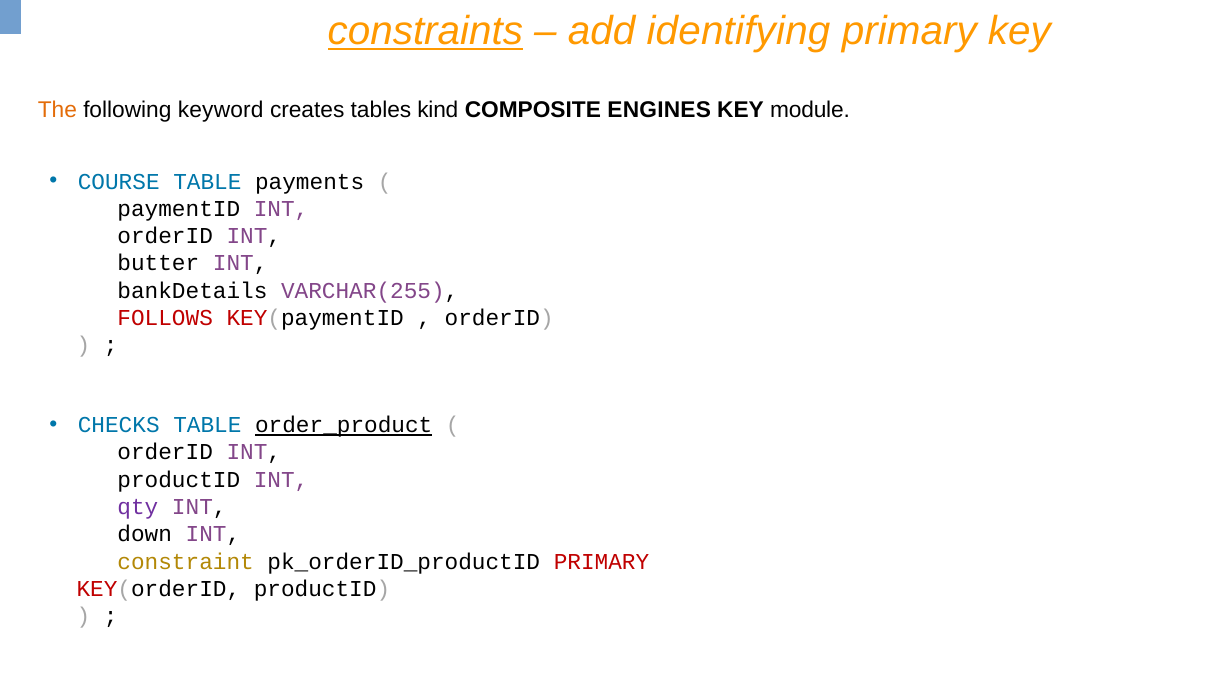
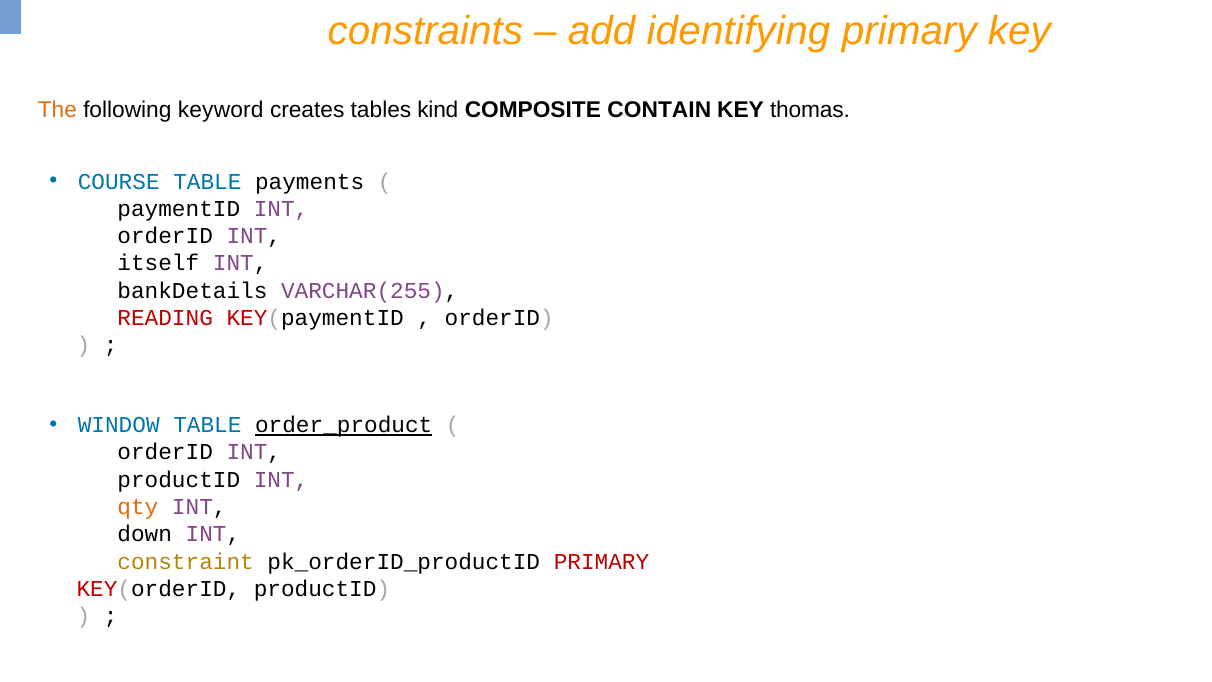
constraints underline: present -> none (425, 32)
ENGINES: ENGINES -> CONTAIN (659, 110)
module: module -> thomas (810, 110)
butter: butter -> itself (158, 263)
FOLLOWS: FOLLOWS -> READING (165, 318)
CHECKS: CHECKS -> WINDOW (119, 425)
qty colour: purple -> orange (138, 507)
